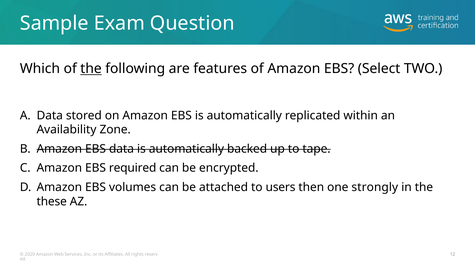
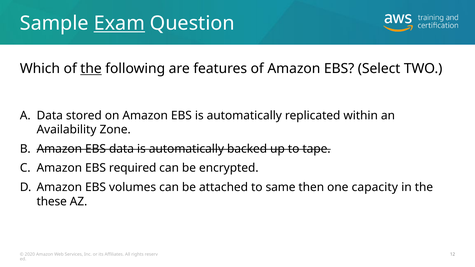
Exam underline: none -> present (119, 23)
users: users -> same (281, 187)
strongly: strongly -> capacity (375, 187)
